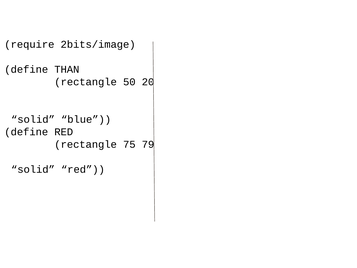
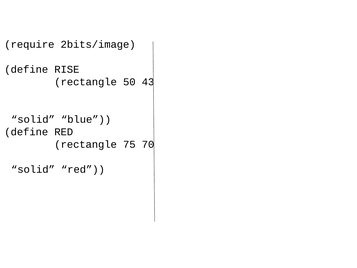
THAN: THAN -> RISE (67, 69)
20: 20 -> 43 (148, 82)
79: 79 -> 70 (148, 144)
